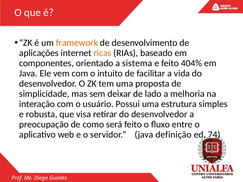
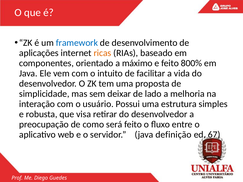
framework colour: orange -> blue (77, 43)
sistema: sistema -> máximo (137, 63)
404%: 404% -> 800% (191, 63)
74: 74 -> 67 (214, 135)
